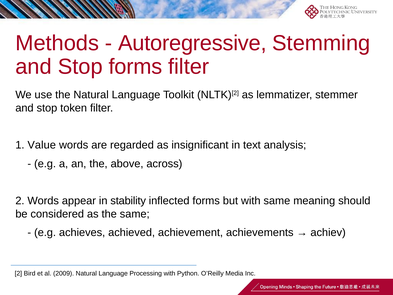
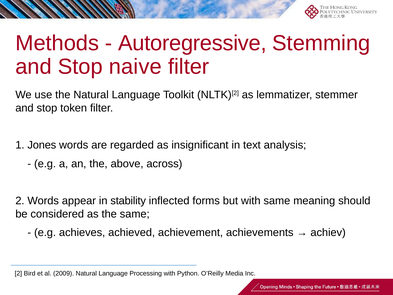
Stop forms: forms -> naive (135, 67)
Value: Value -> Jones (42, 145)
